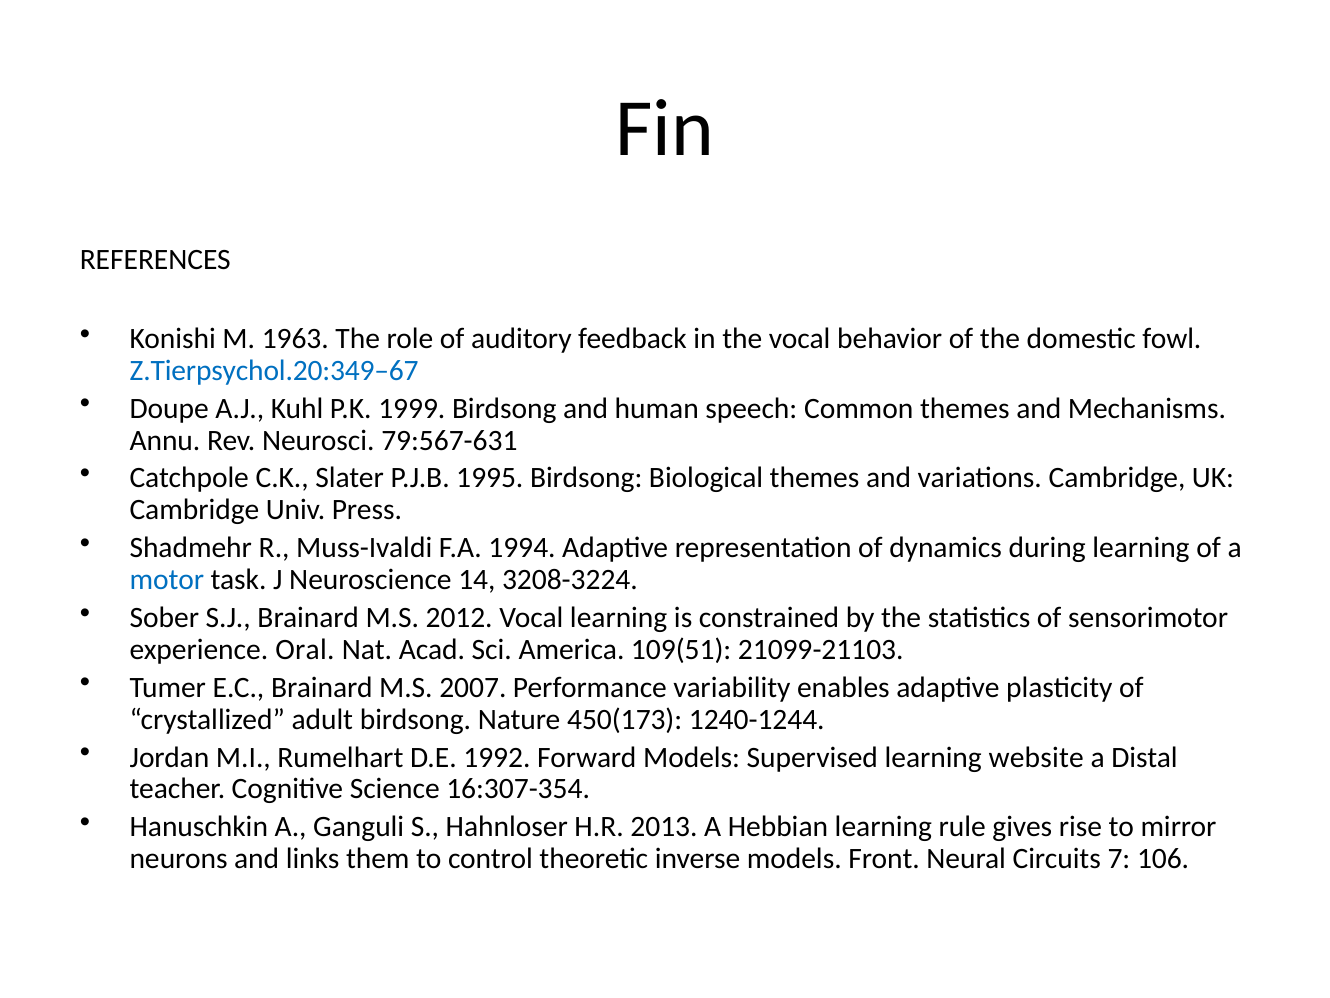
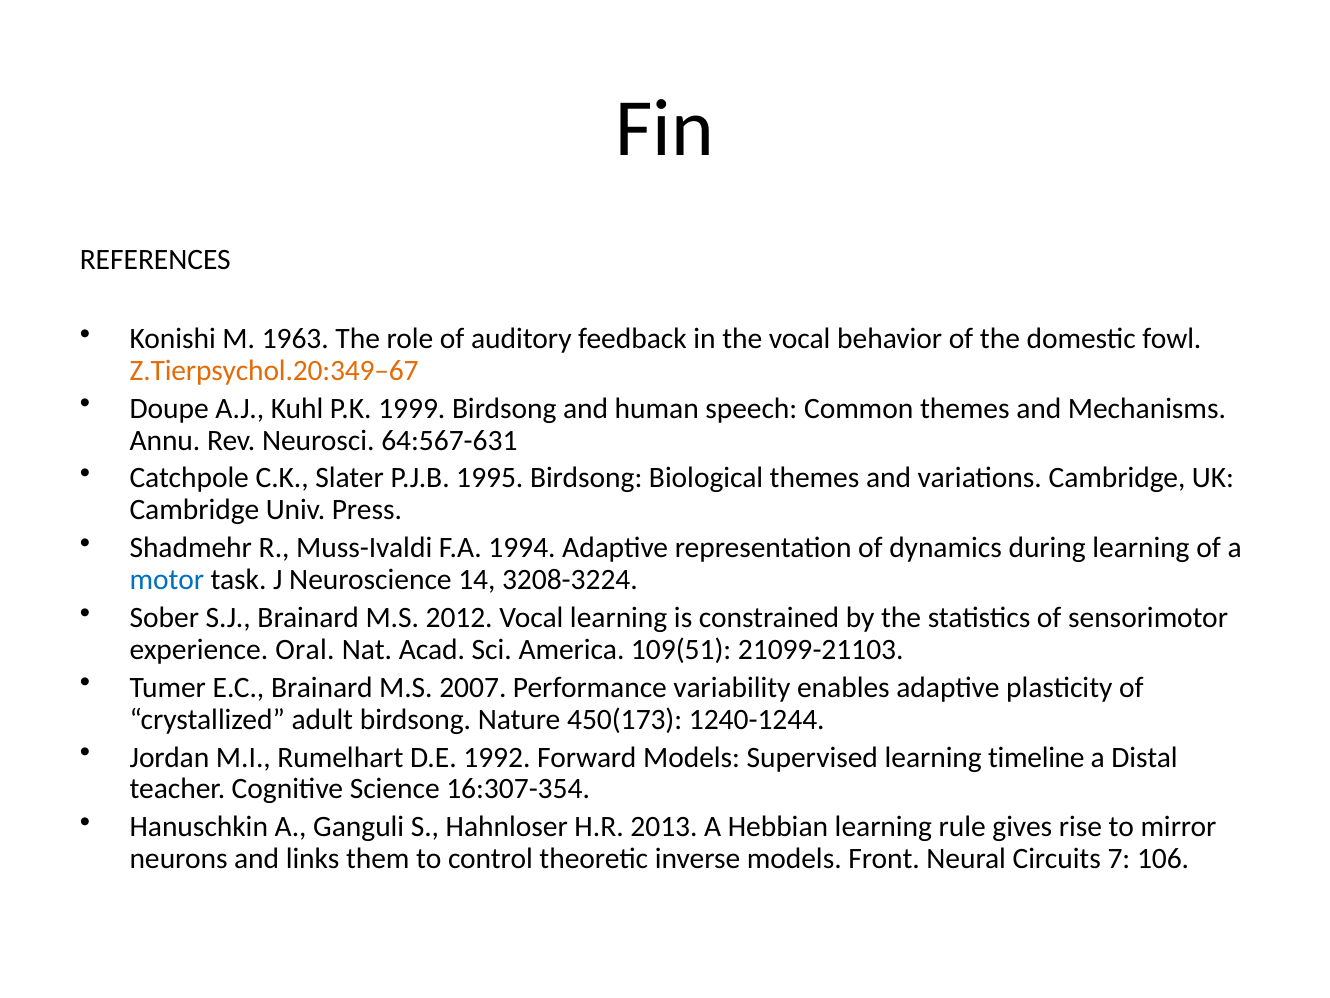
Z.Tierpsychol.20:349–67 colour: blue -> orange (274, 370)
79:567-631: 79:567-631 -> 64:567-631 (449, 440)
website: website -> timeline (1036, 757)
